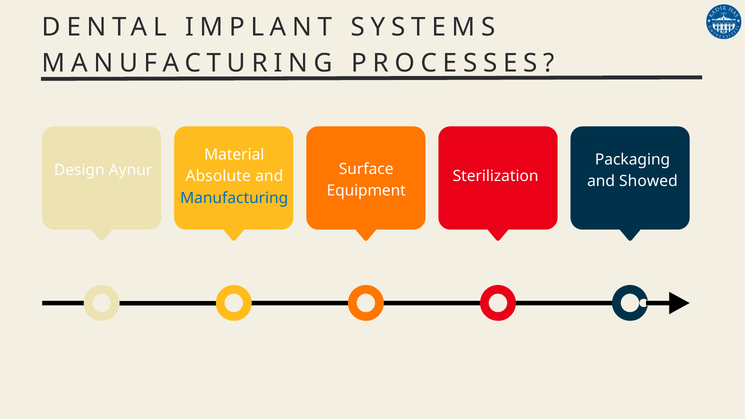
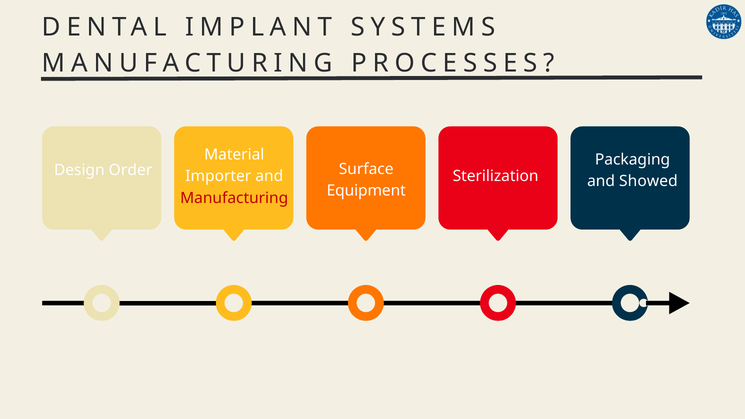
Aynur: Aynur -> Order (131, 170)
Absolute: Absolute -> Importer (218, 176)
Manufacturing colour: blue -> red (234, 198)
